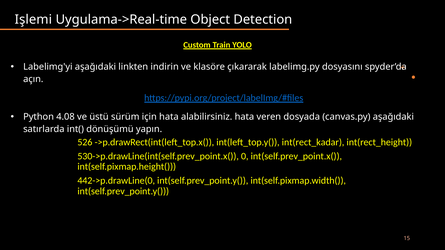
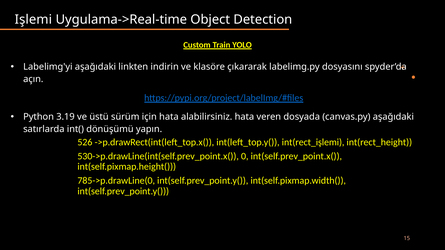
4.08: 4.08 -> 3.19 (65, 117)
int(rect_kadar: int(rect_kadar -> int(rect_işlemi (313, 143)
442->p.drawLine(0: 442->p.drawLine(0 -> 785->p.drawLine(0 (116, 181)
